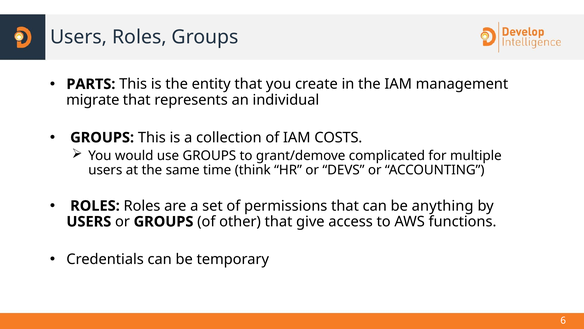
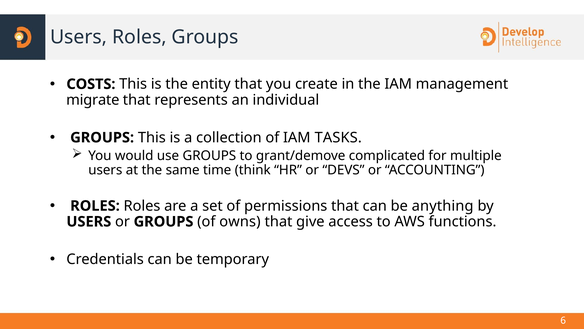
PARTS: PARTS -> COSTS (91, 84)
COSTS: COSTS -> TASKS (338, 137)
other: other -> owns (240, 221)
